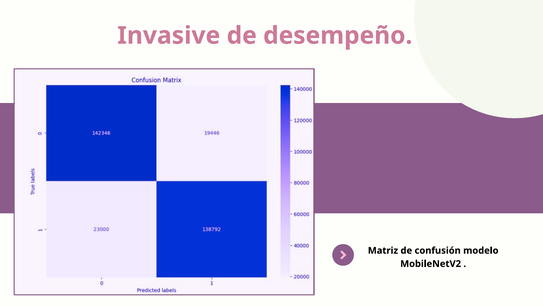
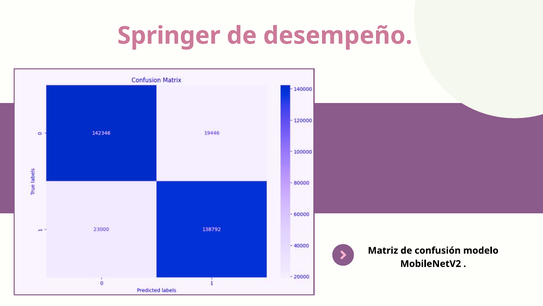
Invasive: Invasive -> Springer (169, 36)
